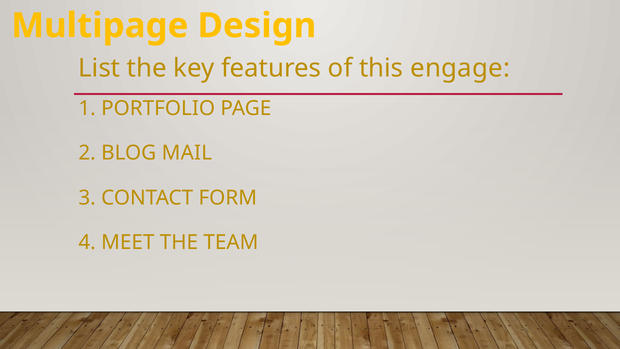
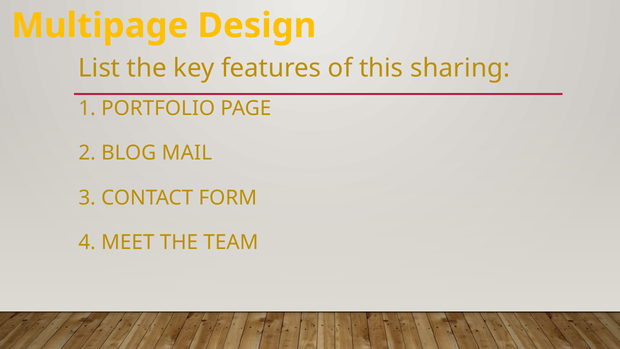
engage: engage -> sharing (460, 68)
